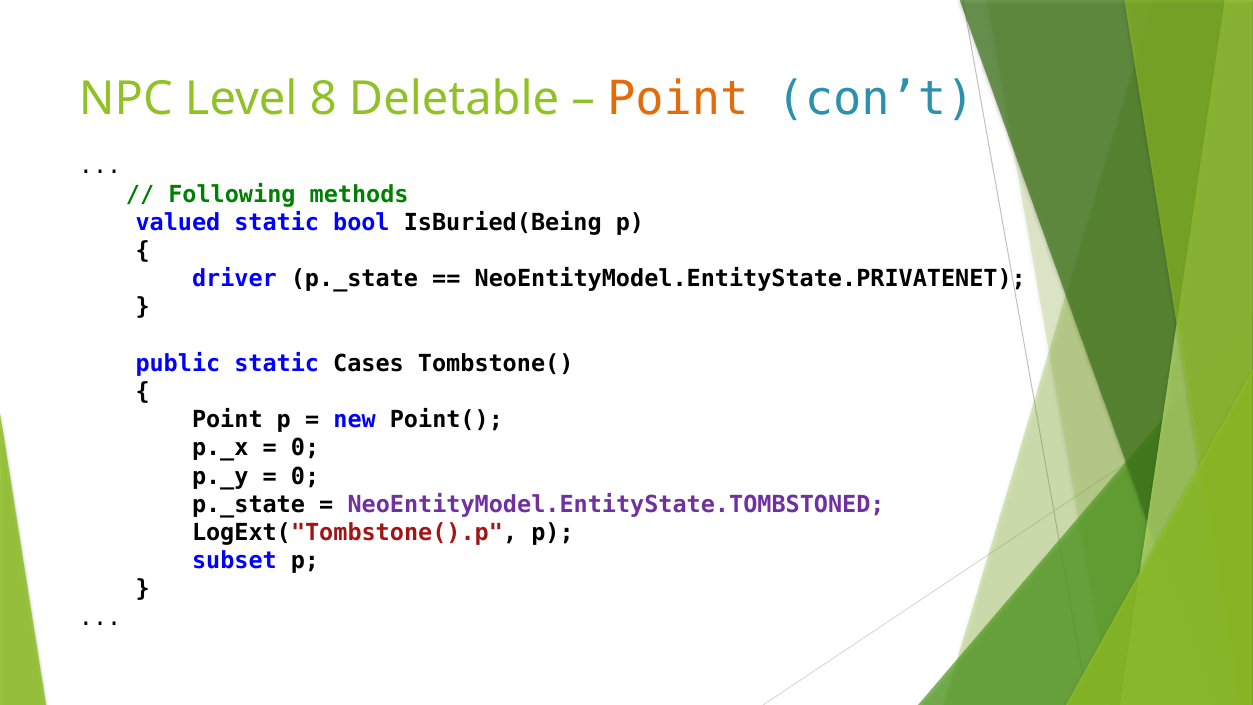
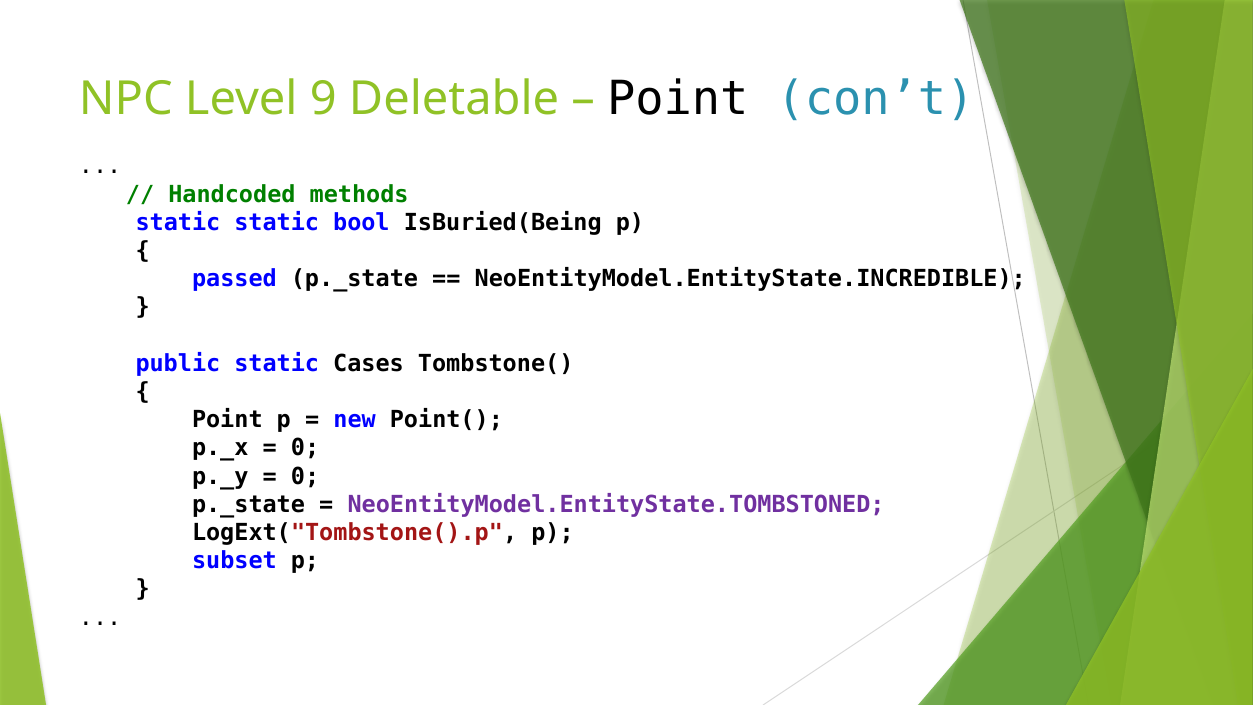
8: 8 -> 9 (323, 99)
Point colour: orange -> black (678, 99)
Following: Following -> Handcoded (232, 194)
valued: valued -> static (178, 222)
driver: driver -> passed (234, 279)
NeoEntityModel.EntityState.PRIVATENET: NeoEntityModel.EntityState.PRIVATENET -> NeoEntityModel.EntityState.INCREDIBLE (750, 279)
